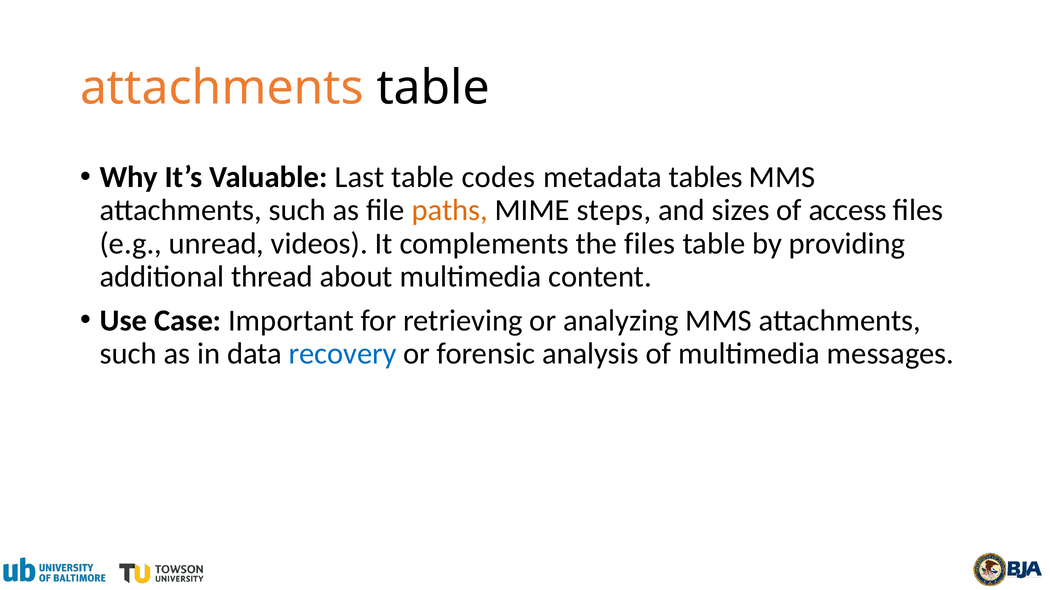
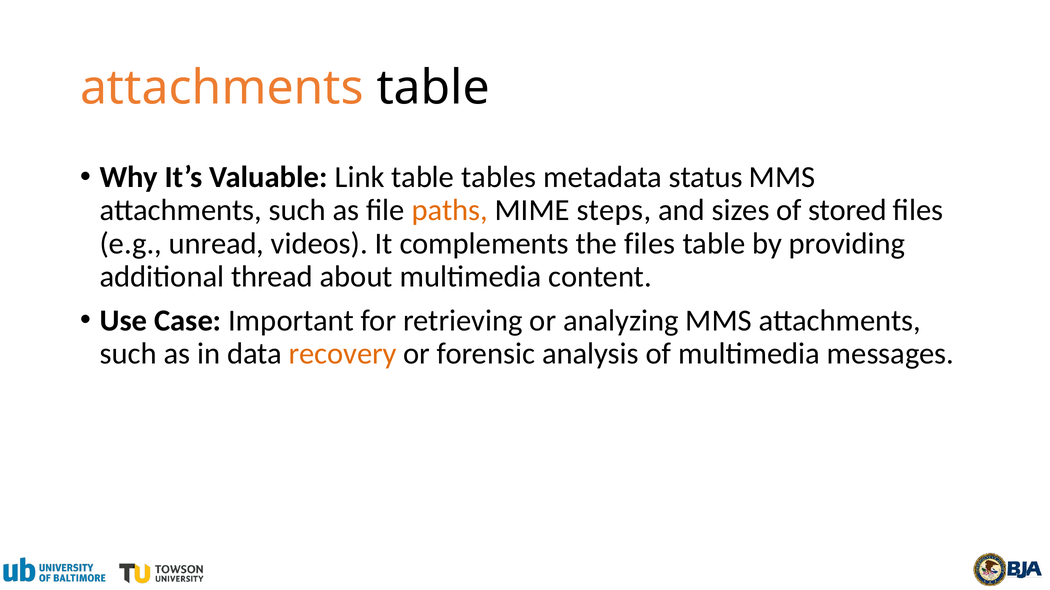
Last: Last -> Link (360, 178)
codes: codes -> tables (499, 178)
tables: tables -> status (706, 178)
access: access -> stored (848, 211)
recovery colour: blue -> orange (343, 354)
